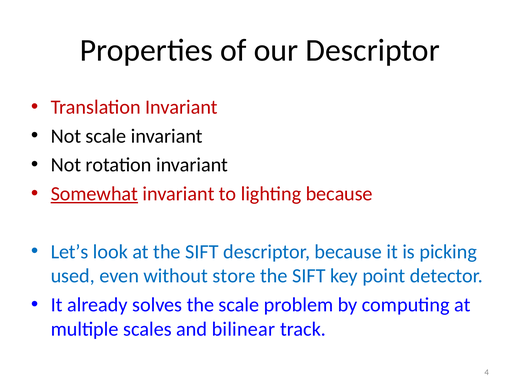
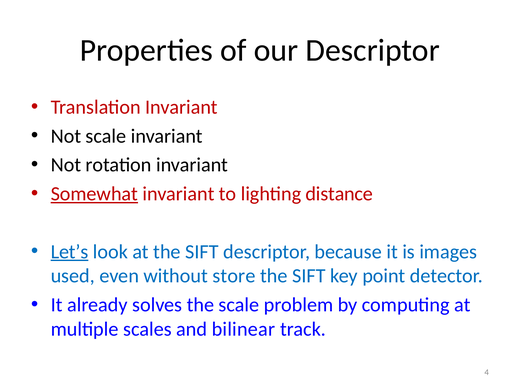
lighting because: because -> distance (339, 194)
Let’s underline: none -> present (70, 252)
picking: picking -> images (448, 252)
